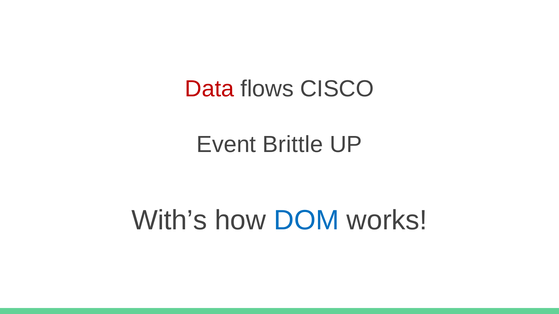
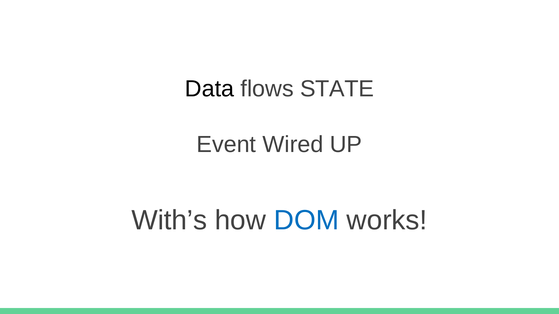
Data colour: red -> black (210, 89)
CISCO: CISCO -> STATE (337, 89)
Brittle: Brittle -> Wired (293, 145)
